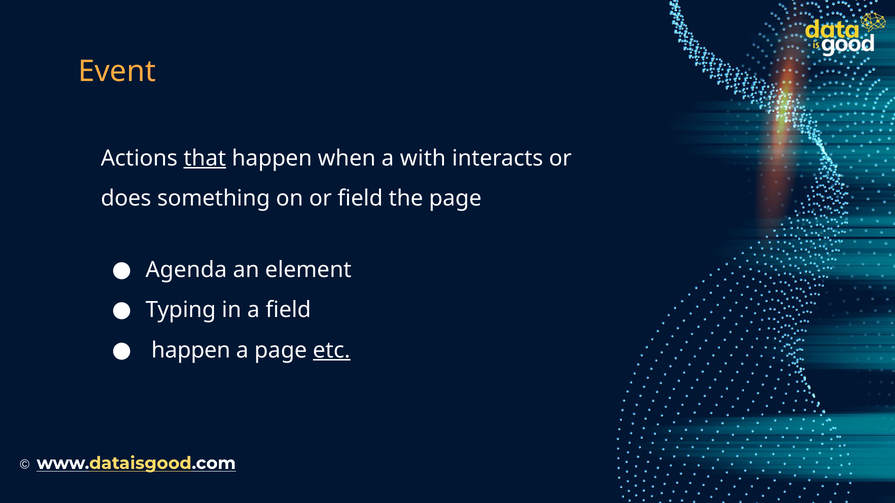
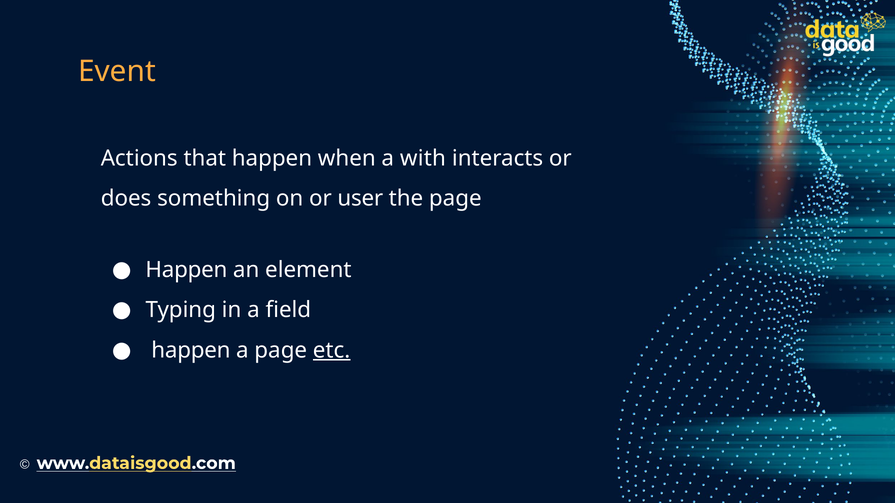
that underline: present -> none (205, 158)
or field: field -> user (360, 199)
Agenda: Agenda -> Happen (186, 270)
